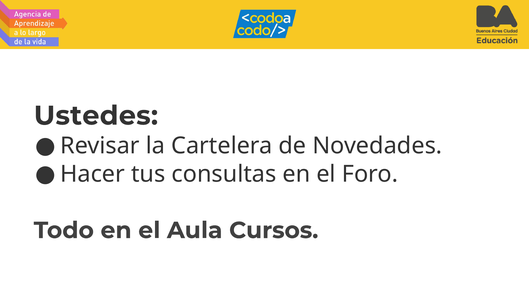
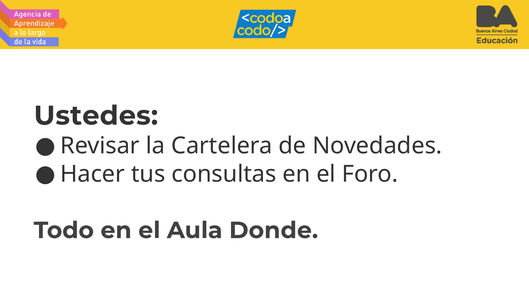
Cursos: Cursos -> Donde (274, 231)
